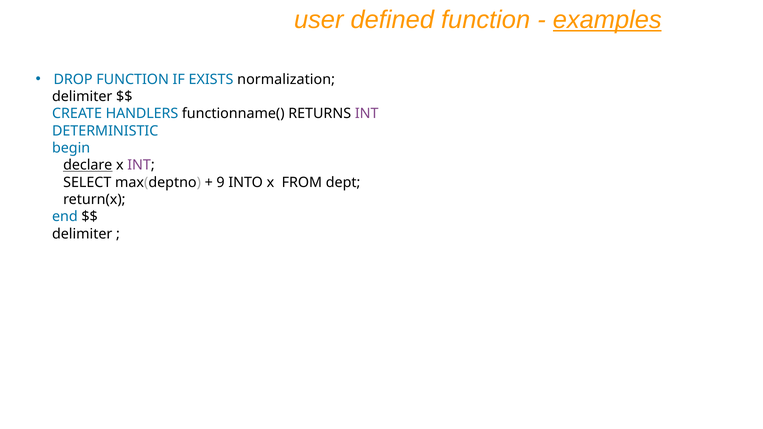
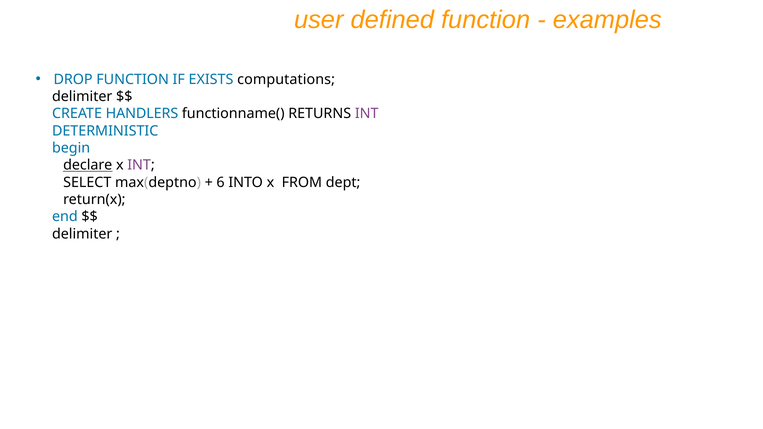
examples underline: present -> none (607, 20)
normalization: normalization -> computations (286, 79)
9: 9 -> 6 (221, 182)
